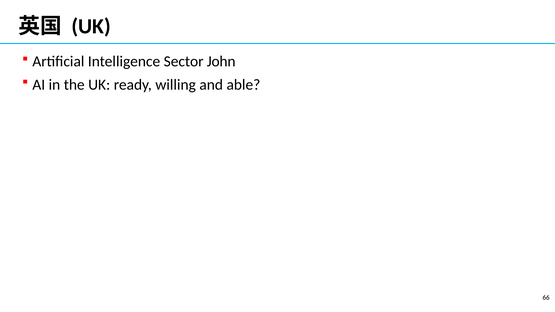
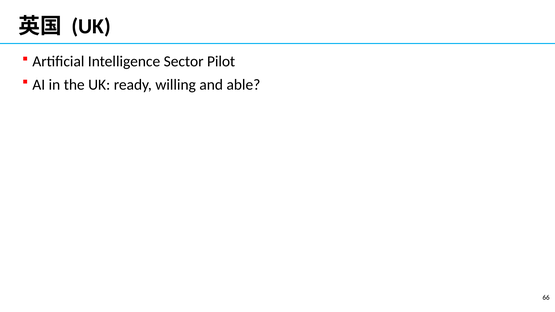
John: John -> Pilot (221, 62)
